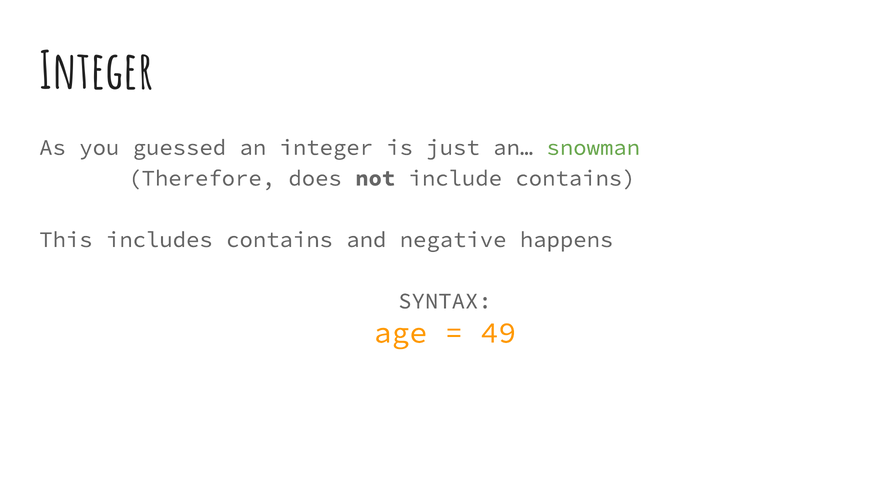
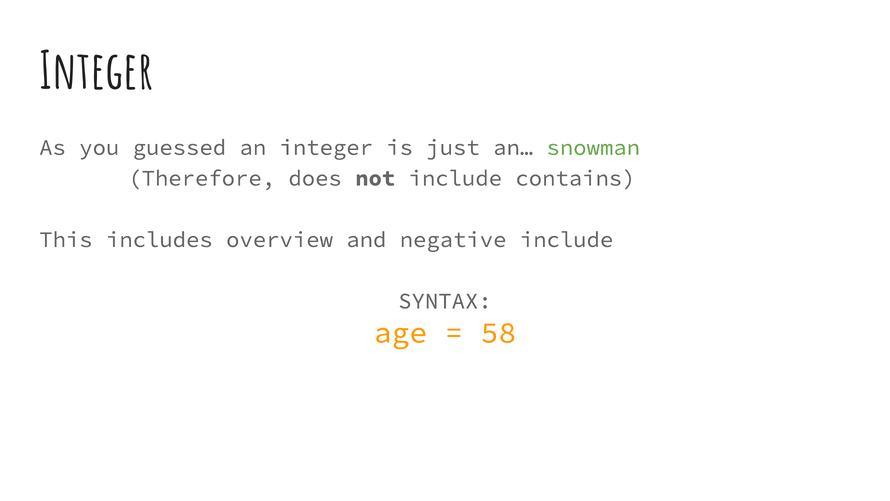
includes contains: contains -> overview (280, 239)
negative happens: happens -> include (567, 239)
49: 49 -> 58 (498, 333)
